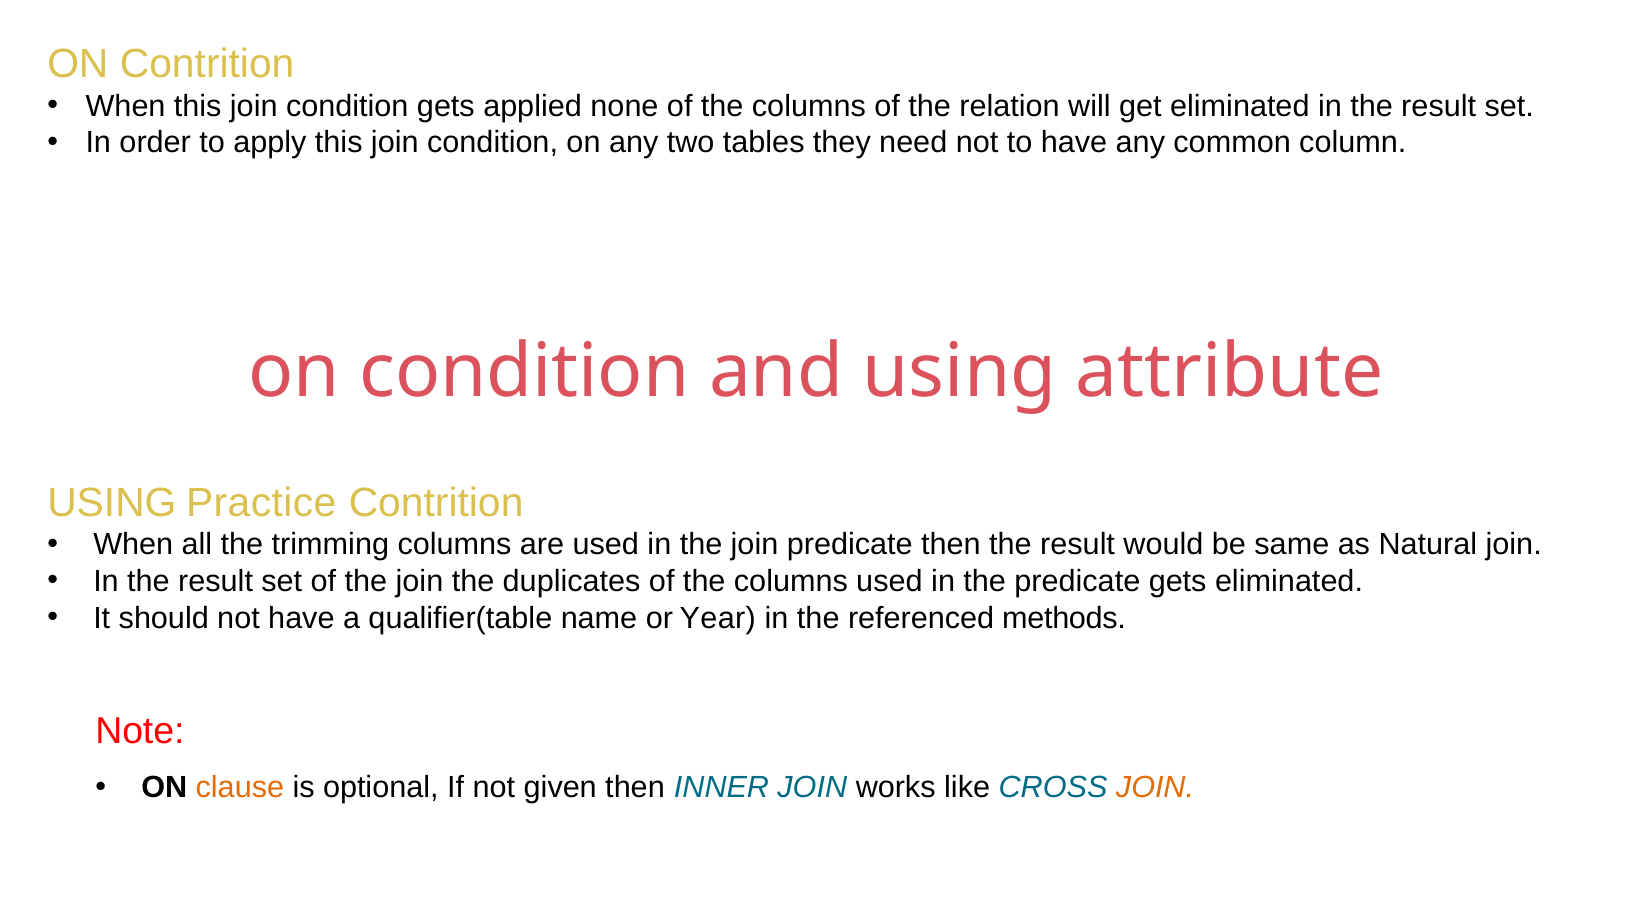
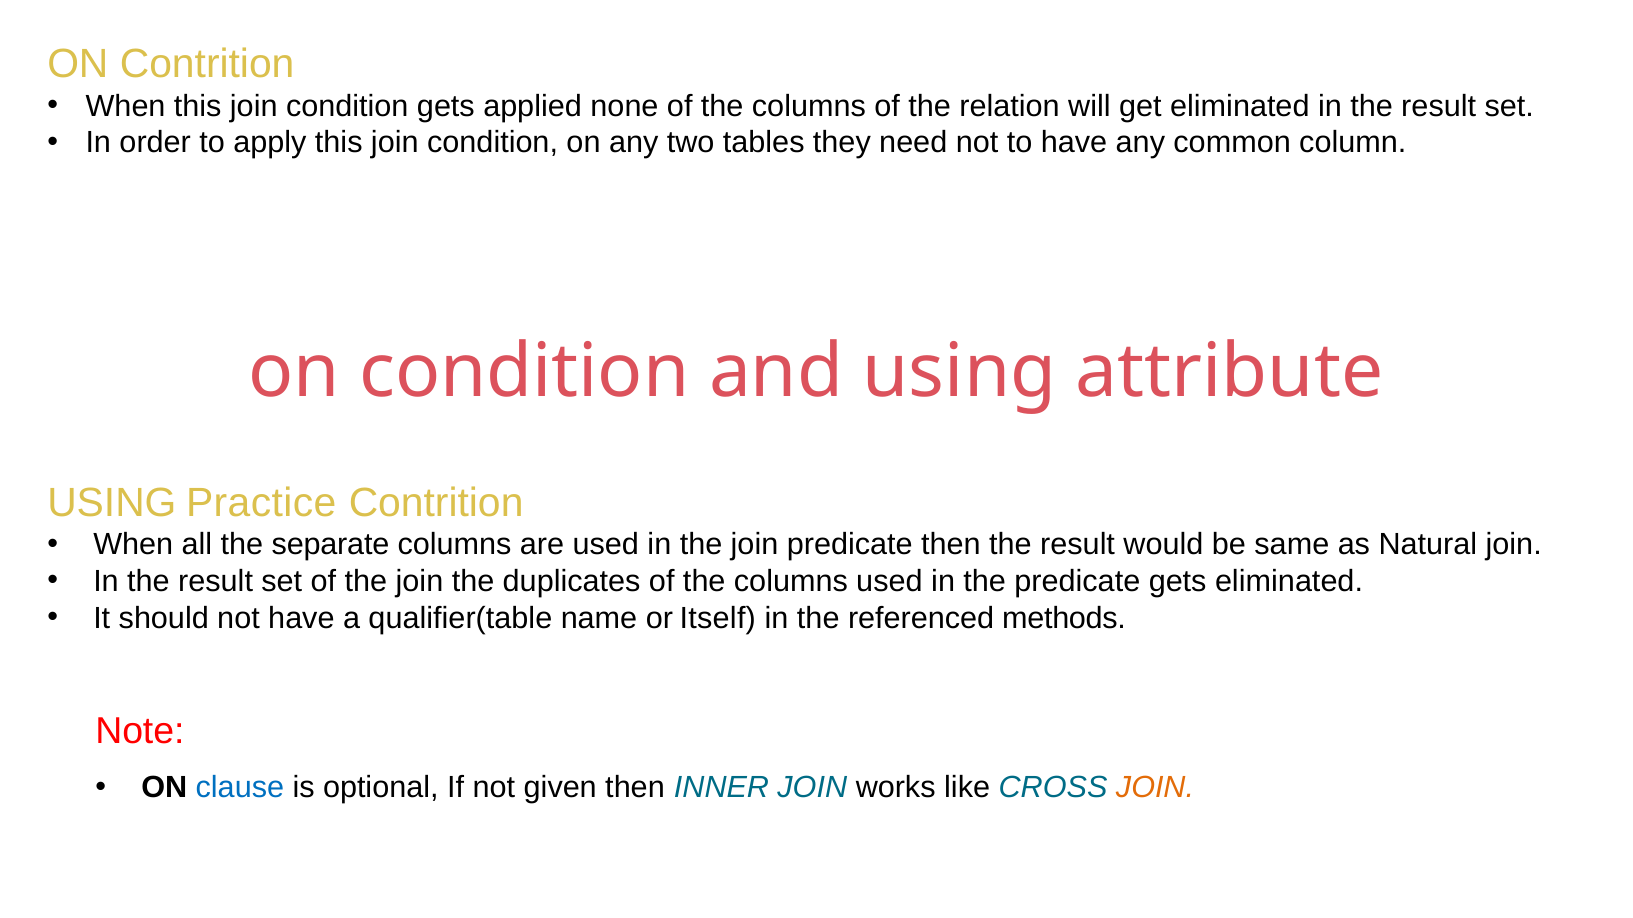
trimming: trimming -> separate (330, 545)
Year: Year -> Itself (718, 618)
clause colour: orange -> blue (240, 788)
